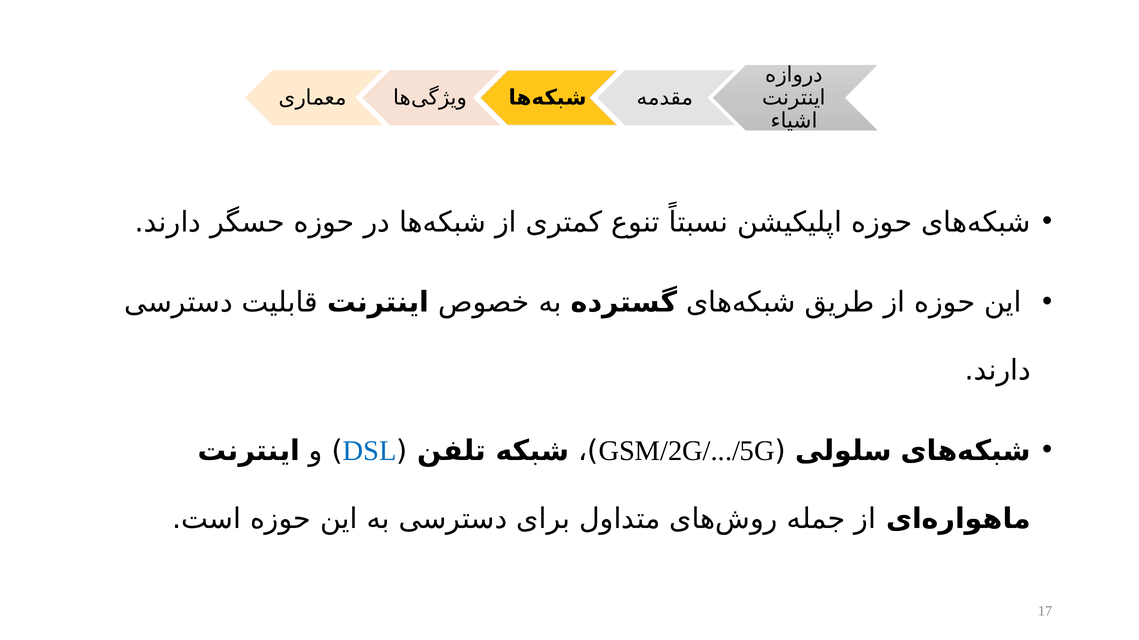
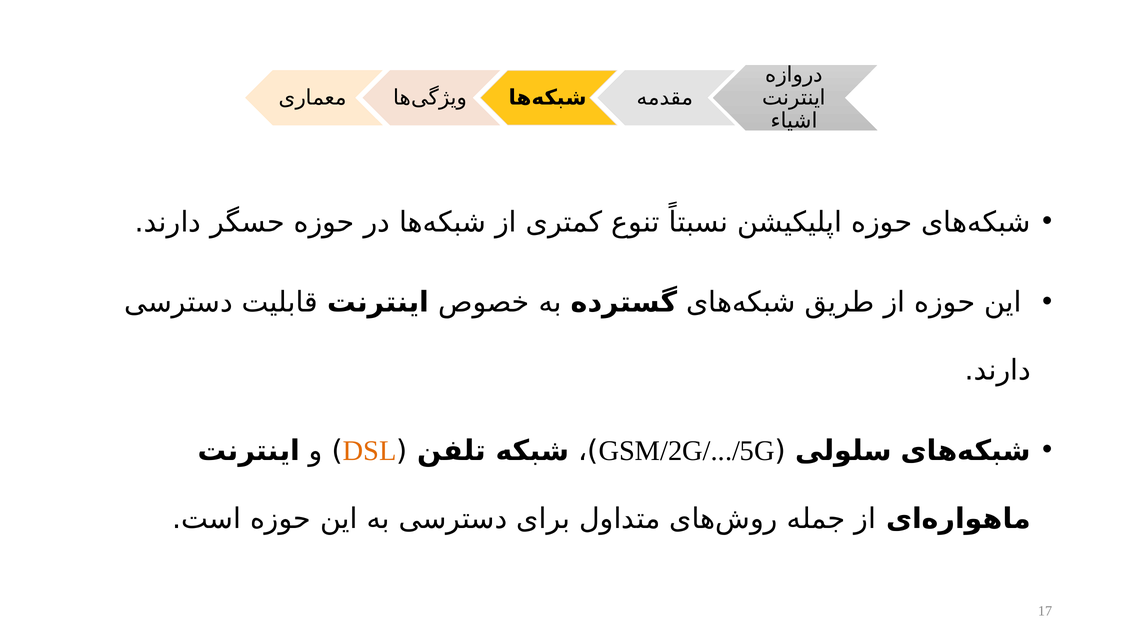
DSL colour: blue -> orange (370, 451)
